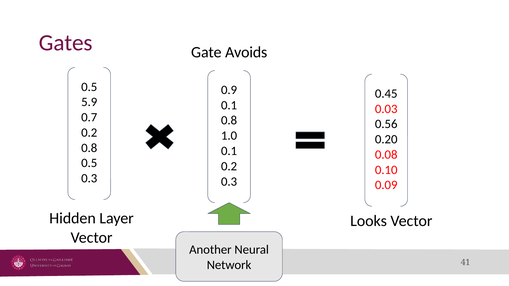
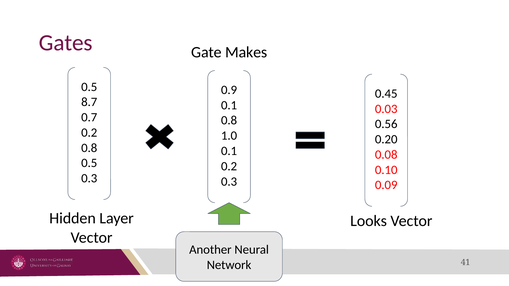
Avoids: Avoids -> Makes (246, 52)
5.9: 5.9 -> 8.7 (89, 102)
